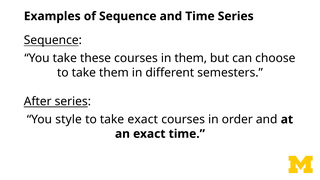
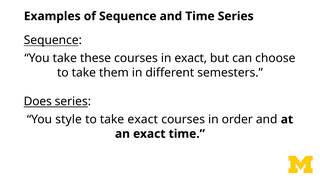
in them: them -> exact (191, 58)
After: After -> Does (38, 101)
